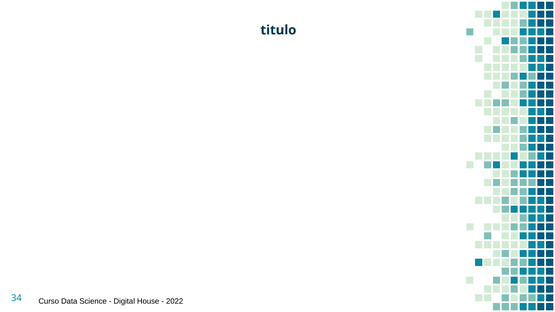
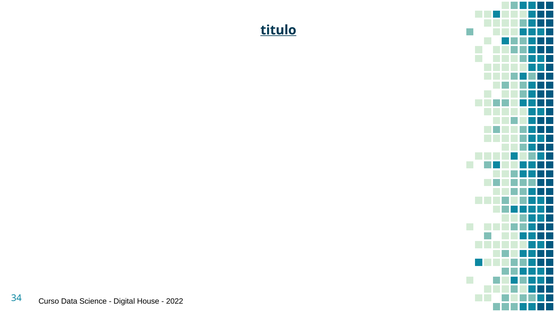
titulo underline: none -> present (278, 30)
